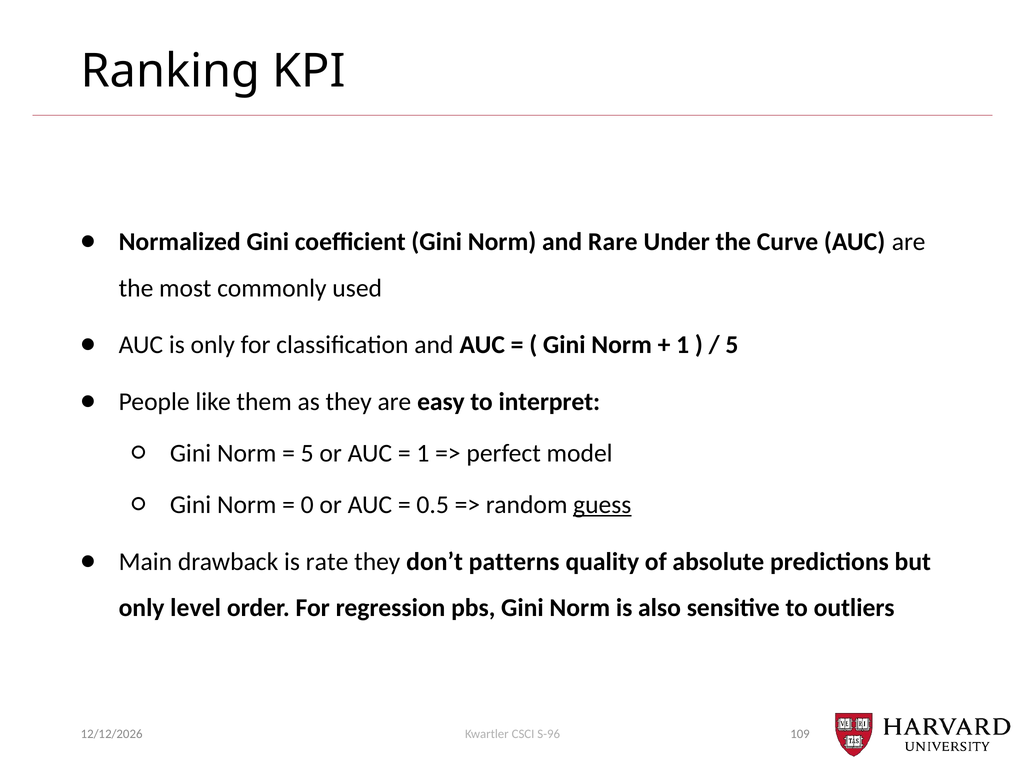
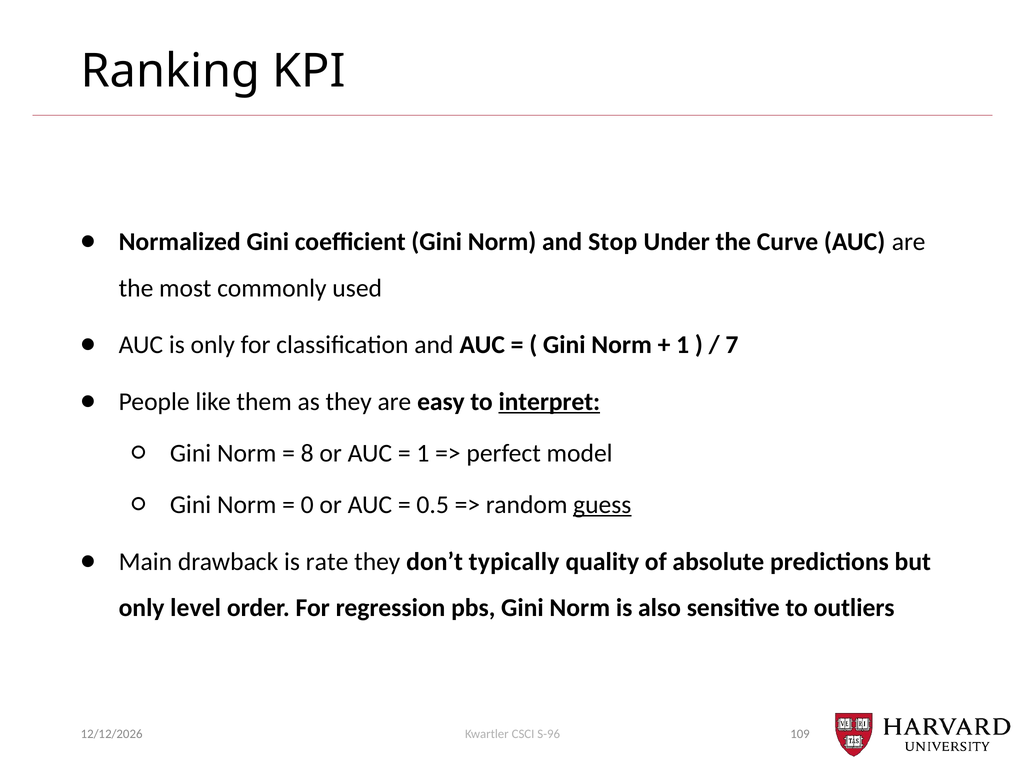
Rare: Rare -> Stop (613, 242)
5: 5 -> 7 (732, 345)
interpret underline: none -> present (549, 402)
5: 5 -> 8 (307, 453)
patterns: patterns -> typically (514, 561)
